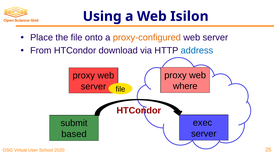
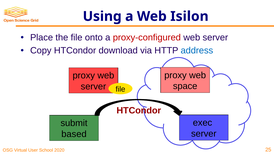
proxy-configured colour: orange -> red (147, 37)
From: From -> Copy (41, 51)
where: where -> space (185, 86)
